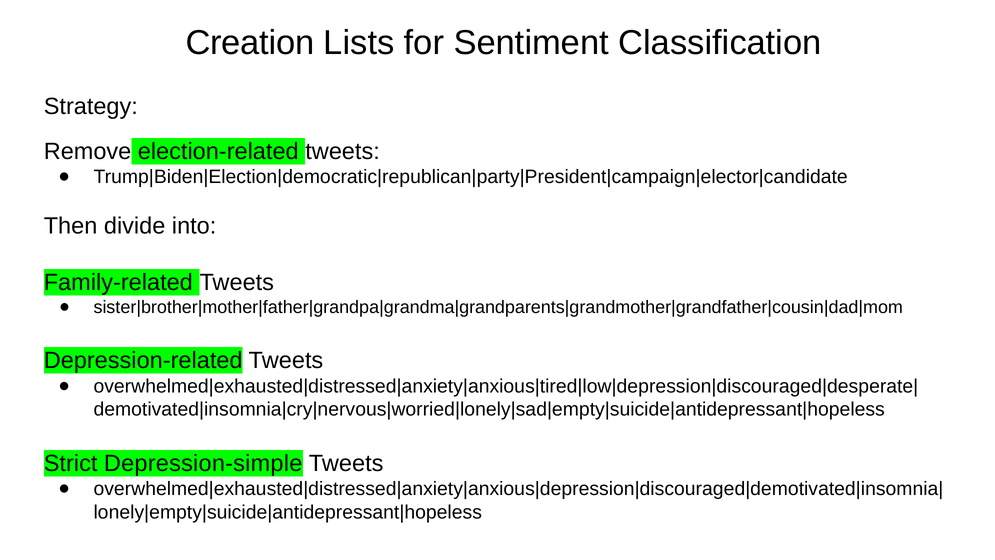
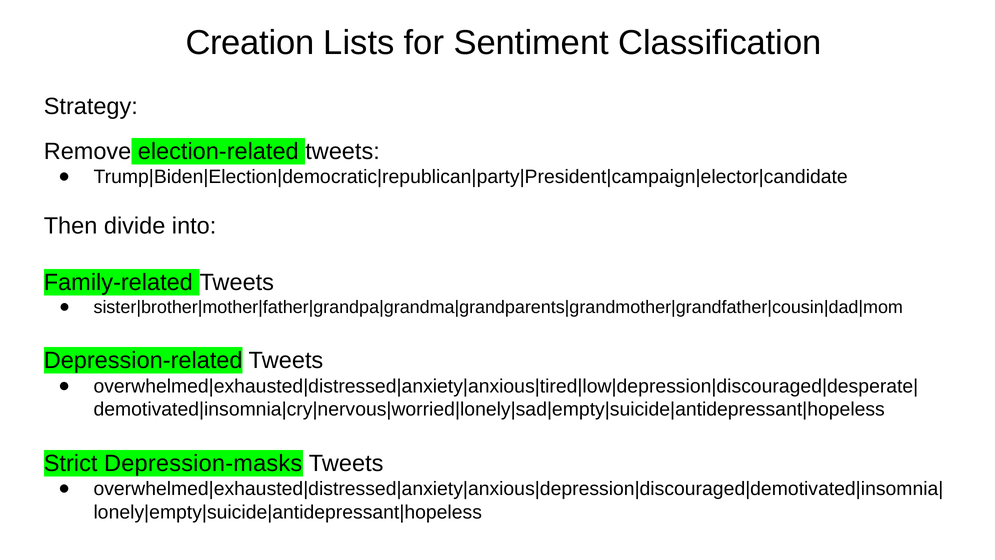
Depression-simple: Depression-simple -> Depression-masks (203, 463)
